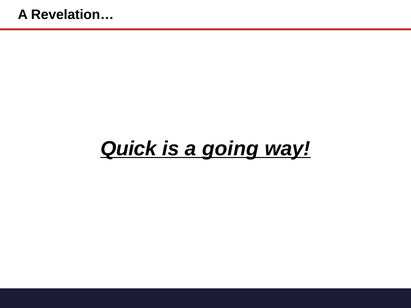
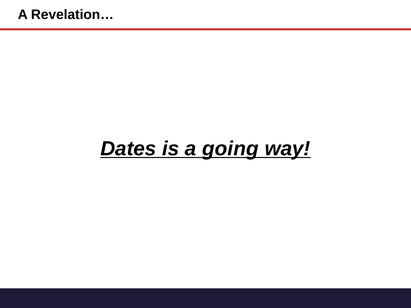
Quick: Quick -> Dates (128, 149)
